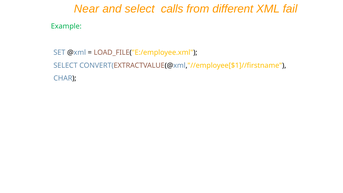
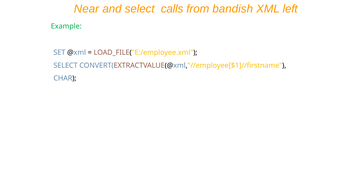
different: different -> bandish (233, 9)
fail: fail -> left (290, 9)
